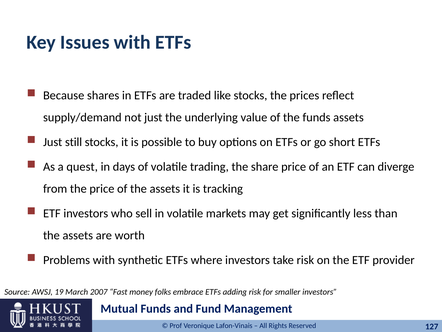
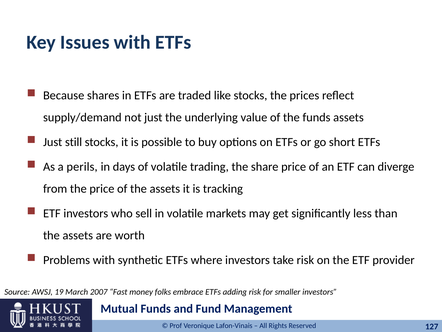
quest: quest -> perils (82, 166)
